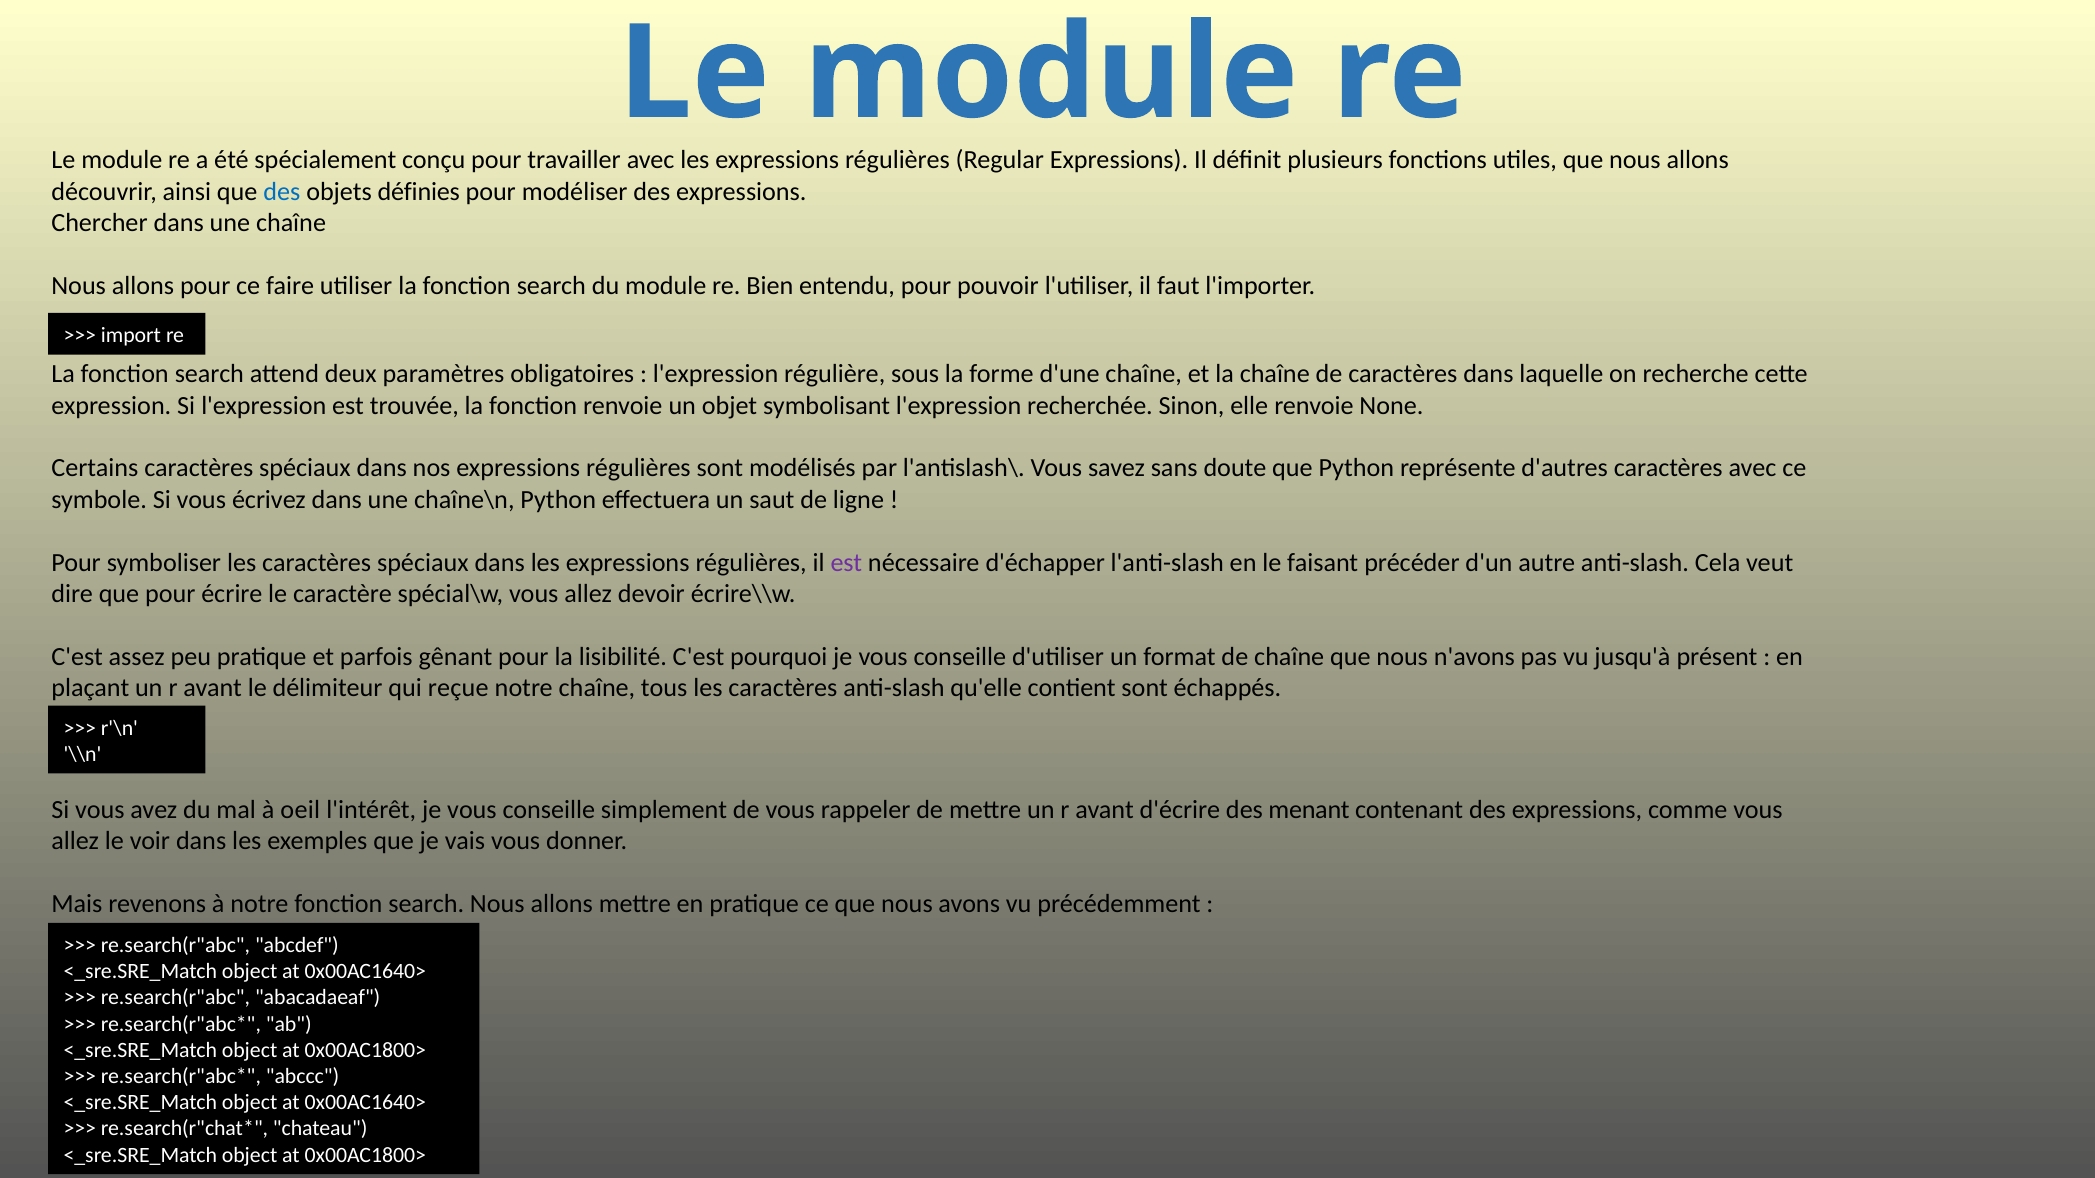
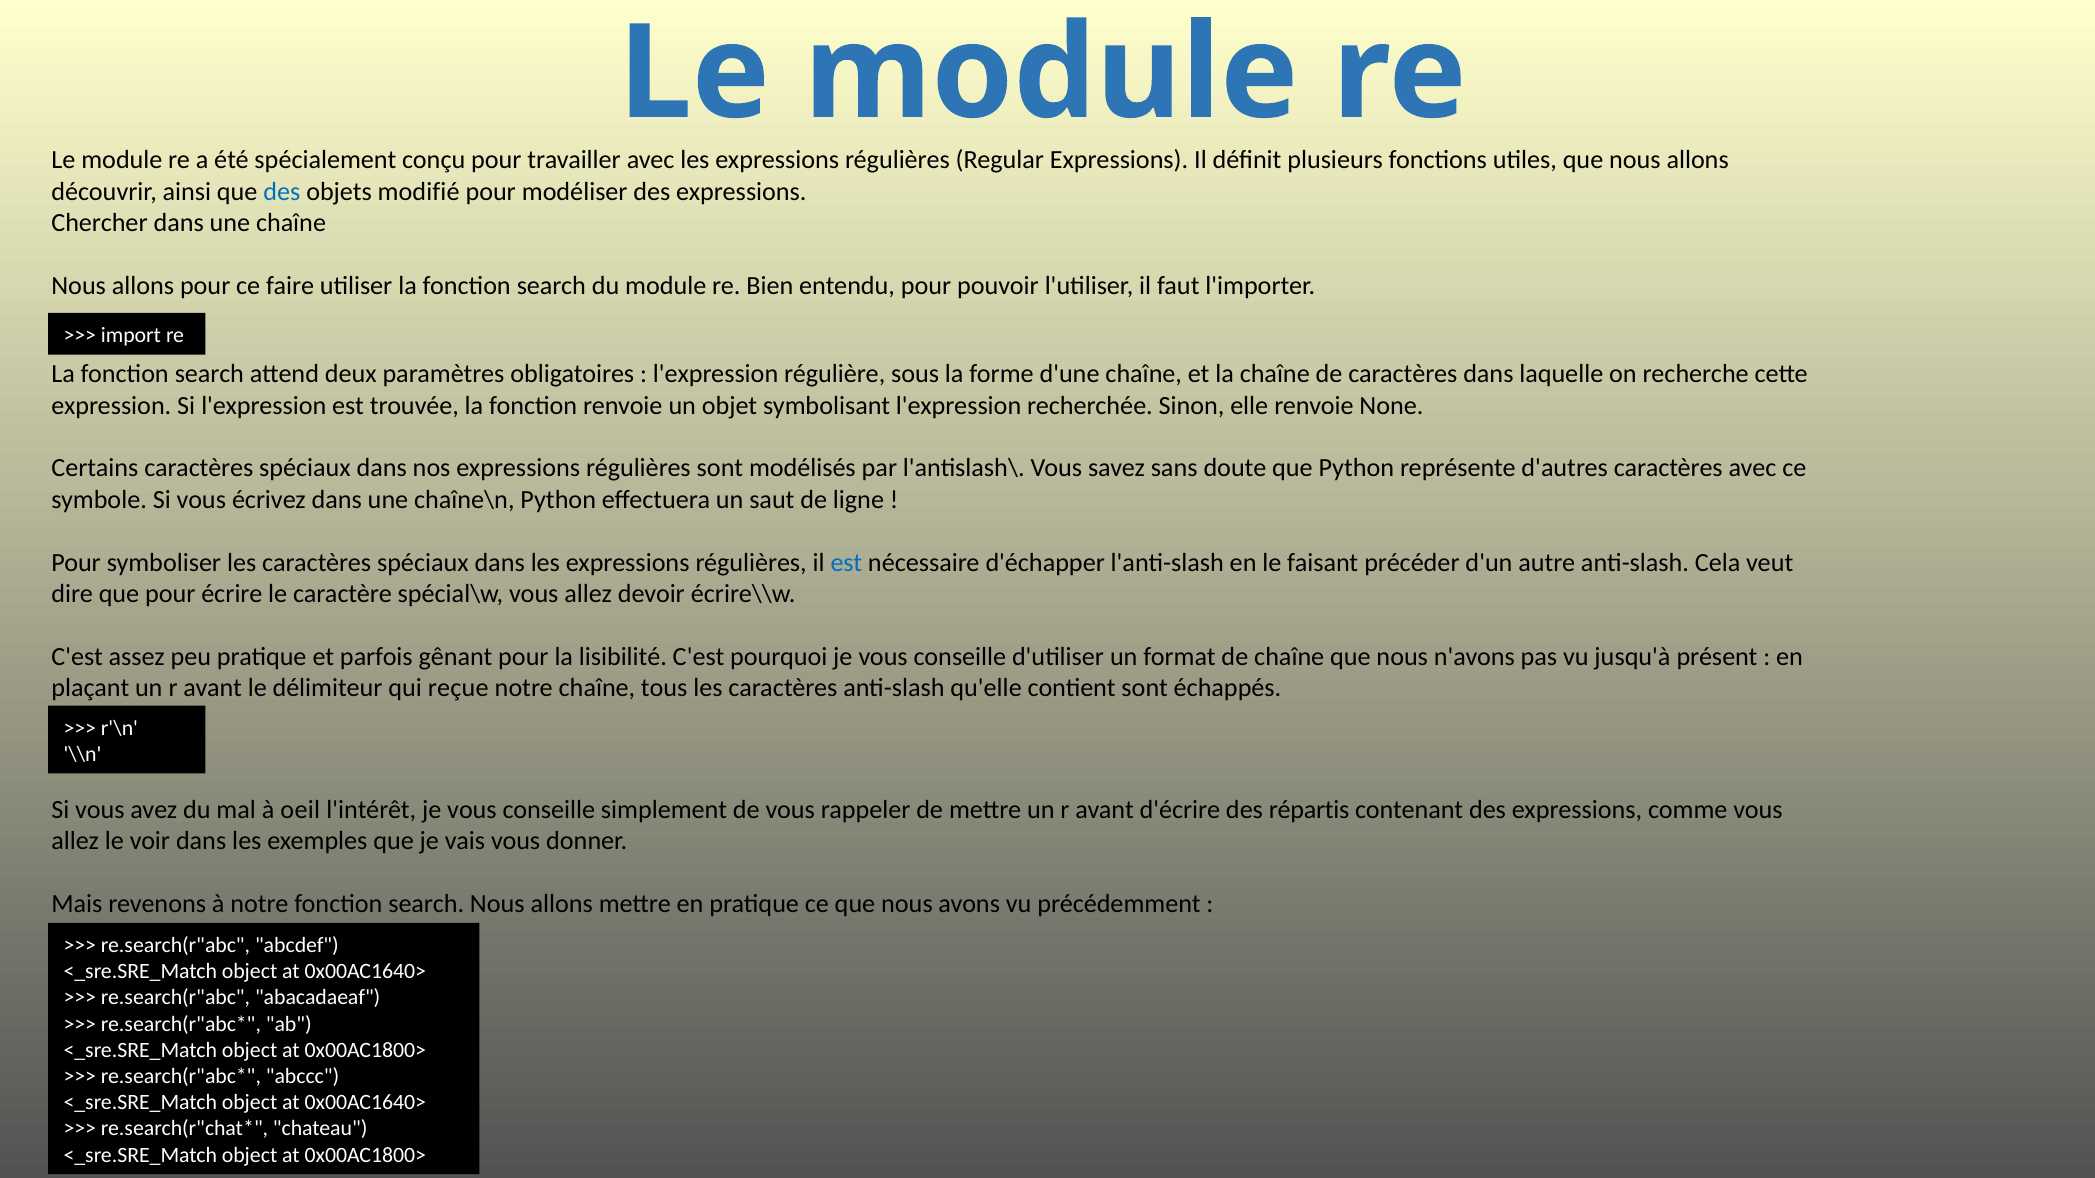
définies: définies -> modifié (419, 192)
est colour: purple -> blue (846, 563)
menant: menant -> répartis (1309, 810)
